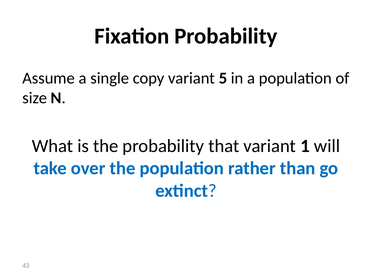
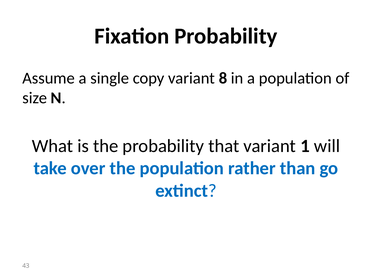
5: 5 -> 8 (223, 78)
